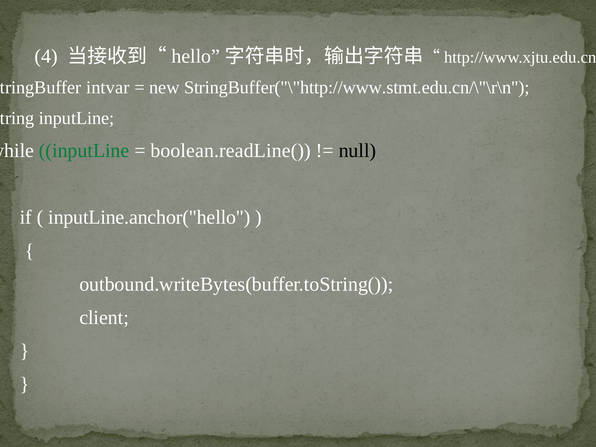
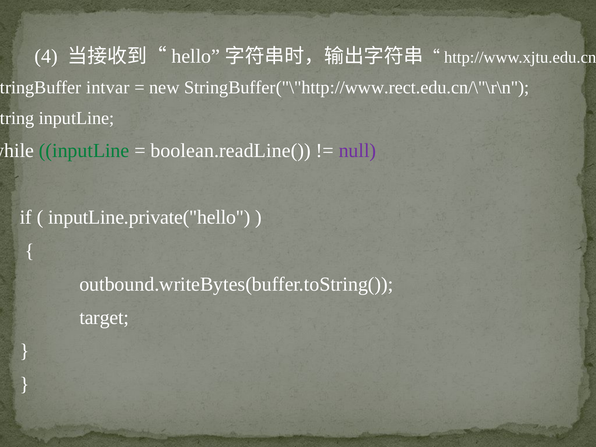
StringBuffer("\"http://www.stmt.edu.cn/\"\r\n: StringBuffer("\"http://www.stmt.edu.cn/\"\r\n -> StringBuffer("\"http://www.rect.edu.cn/\"\r\n (357, 88)
null colour: black -> purple (357, 151)
inputLine.anchor("hello: inputLine.anchor("hello -> inputLine.private("hello (149, 217)
client: client -> target (104, 318)
